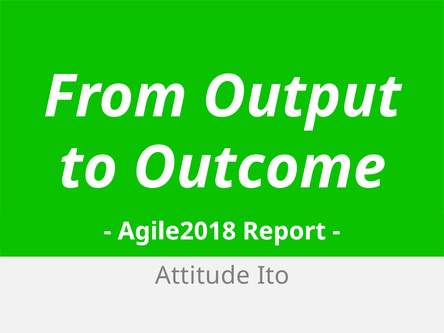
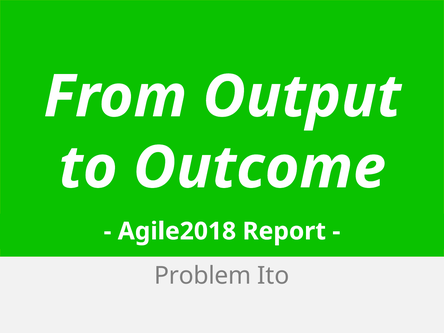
Attitude: Attitude -> Problem (203, 276)
